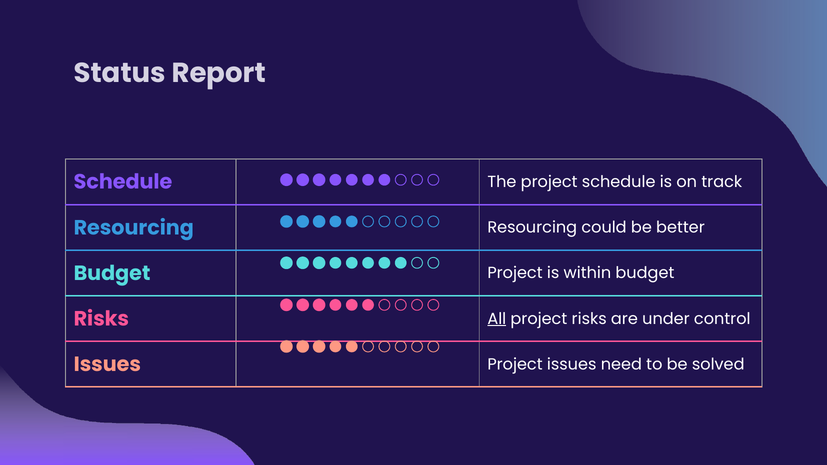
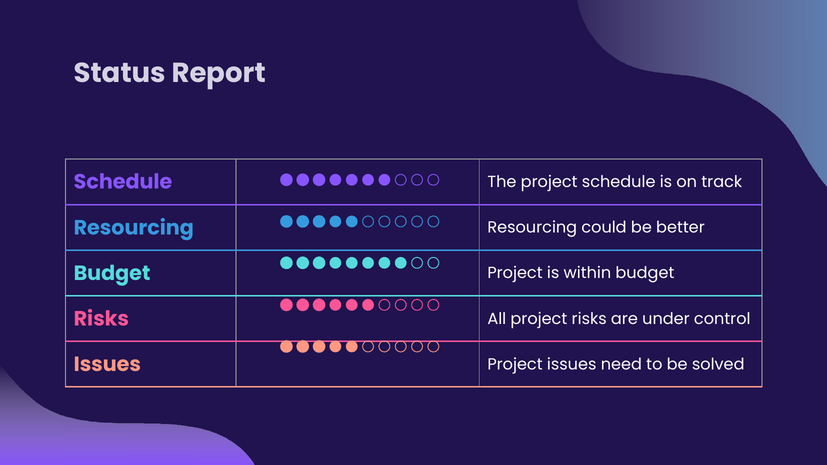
All underline: present -> none (497, 319)
